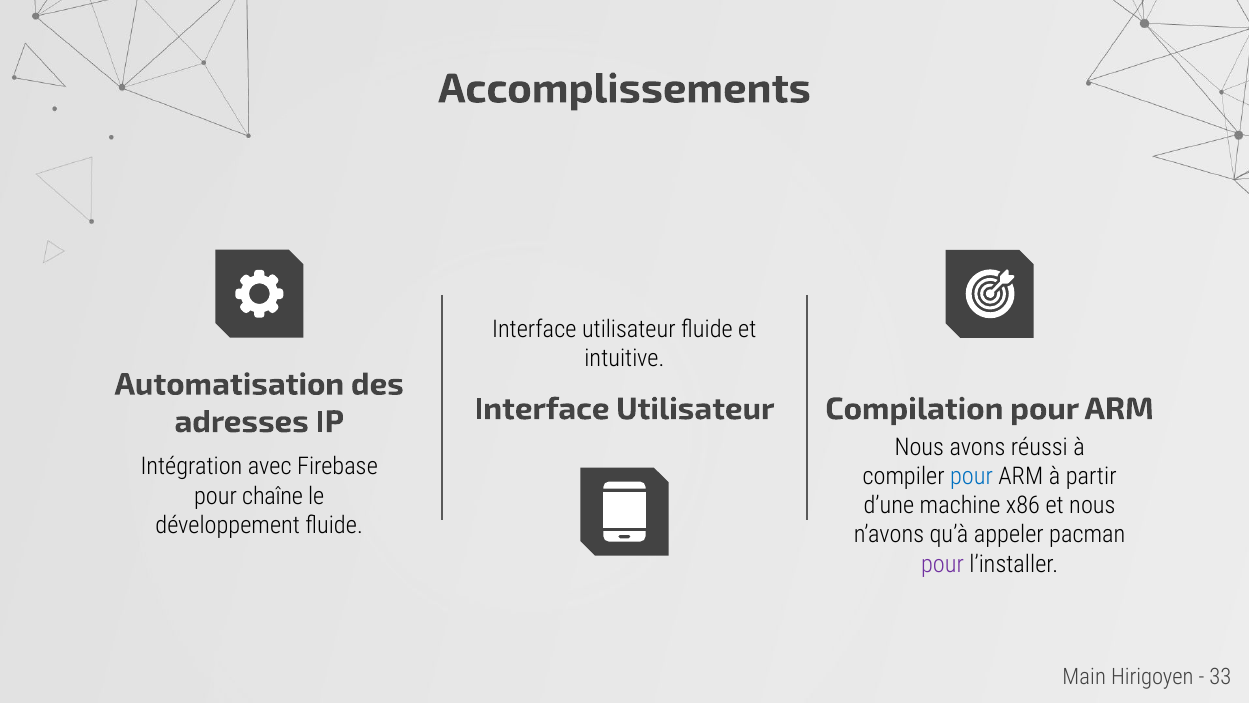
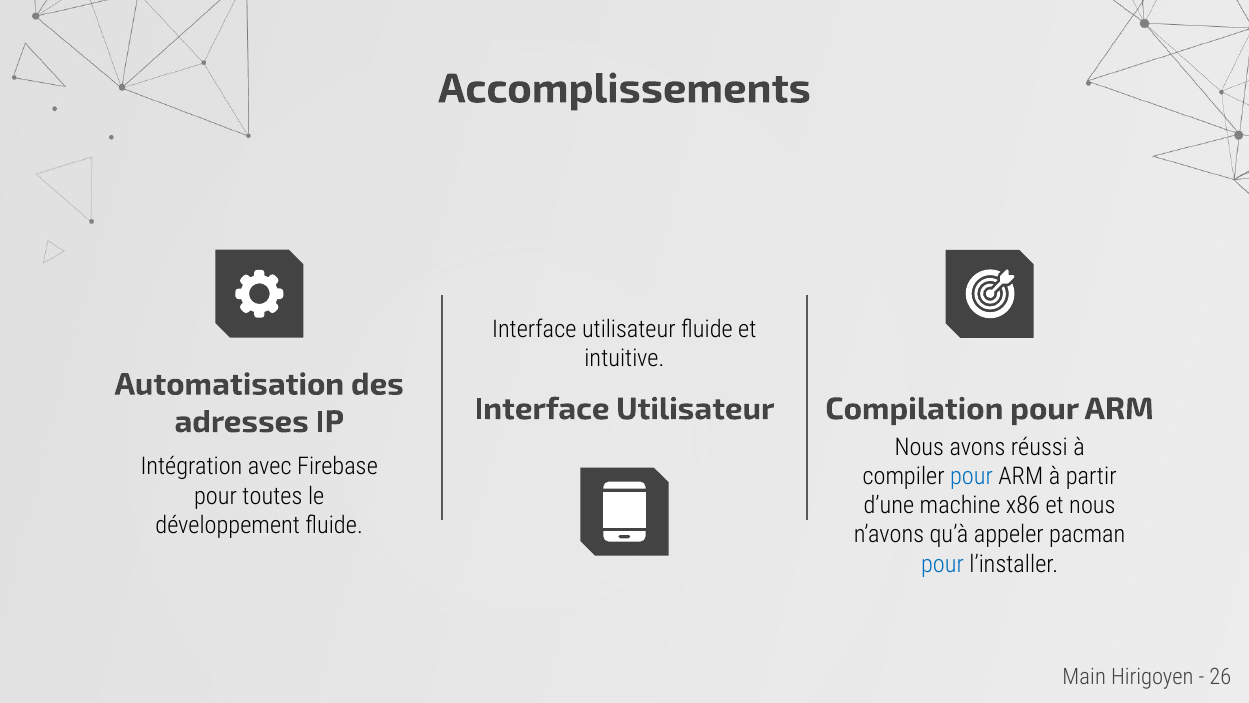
chaîne: chaîne -> toutes (272, 496)
pour colour: purple -> blue (942, 564)
33: 33 -> 26 (1220, 676)
